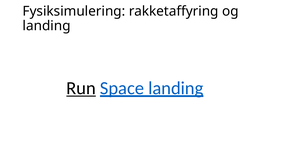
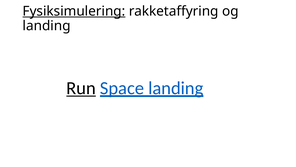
Fysiksimulering underline: none -> present (74, 11)
